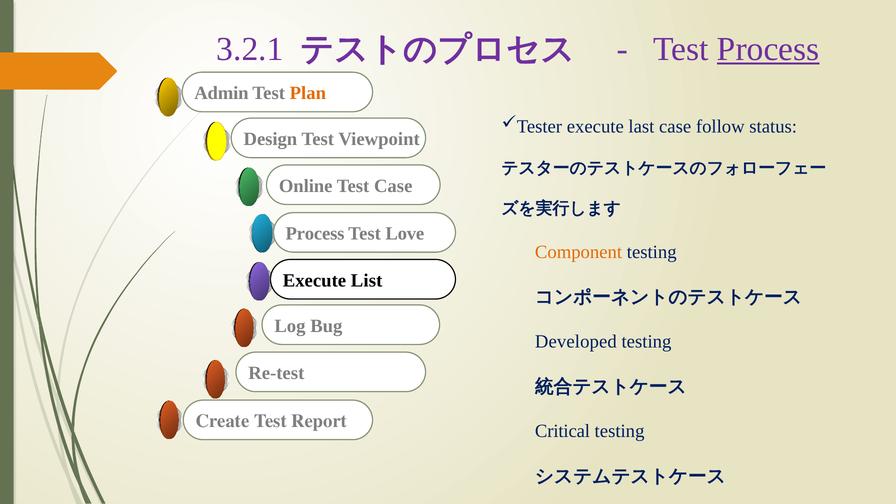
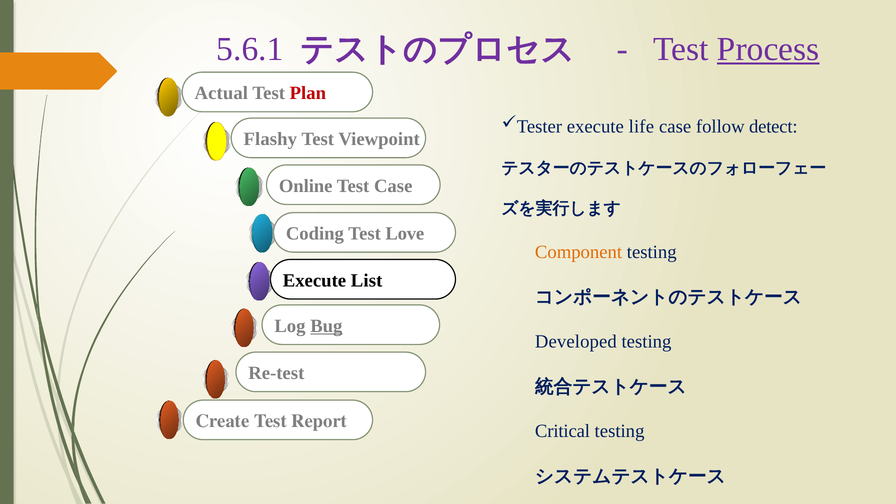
3.2.1: 3.2.1 -> 5.6.1 (250, 49)
Admin: Admin -> Actual (221, 93)
Plan colour: orange -> red (308, 93)
last: last -> life (641, 127)
status: status -> detect (773, 127)
Design: Design -> Flashy (270, 139)
Process: Process -> Coding (315, 234)
Bug underline: none -> present (326, 326)
